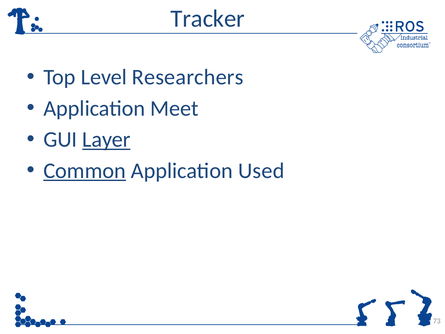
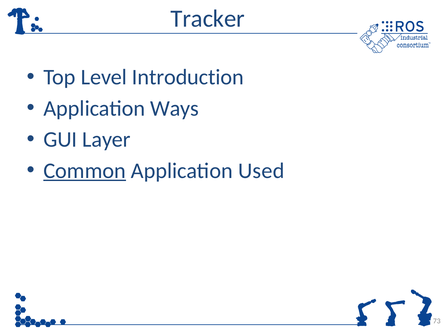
Researchers: Researchers -> Introduction (188, 77)
Meet: Meet -> Ways (174, 108)
Layer underline: present -> none (106, 139)
